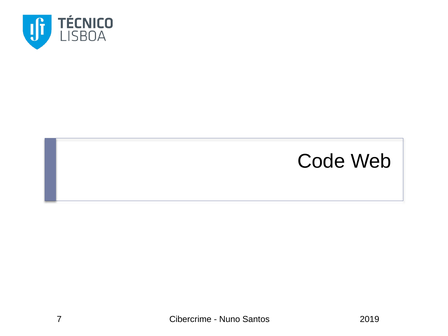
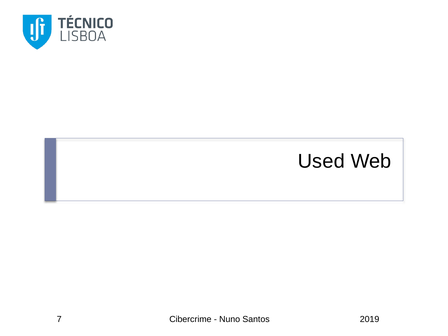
Code: Code -> Used (321, 161)
